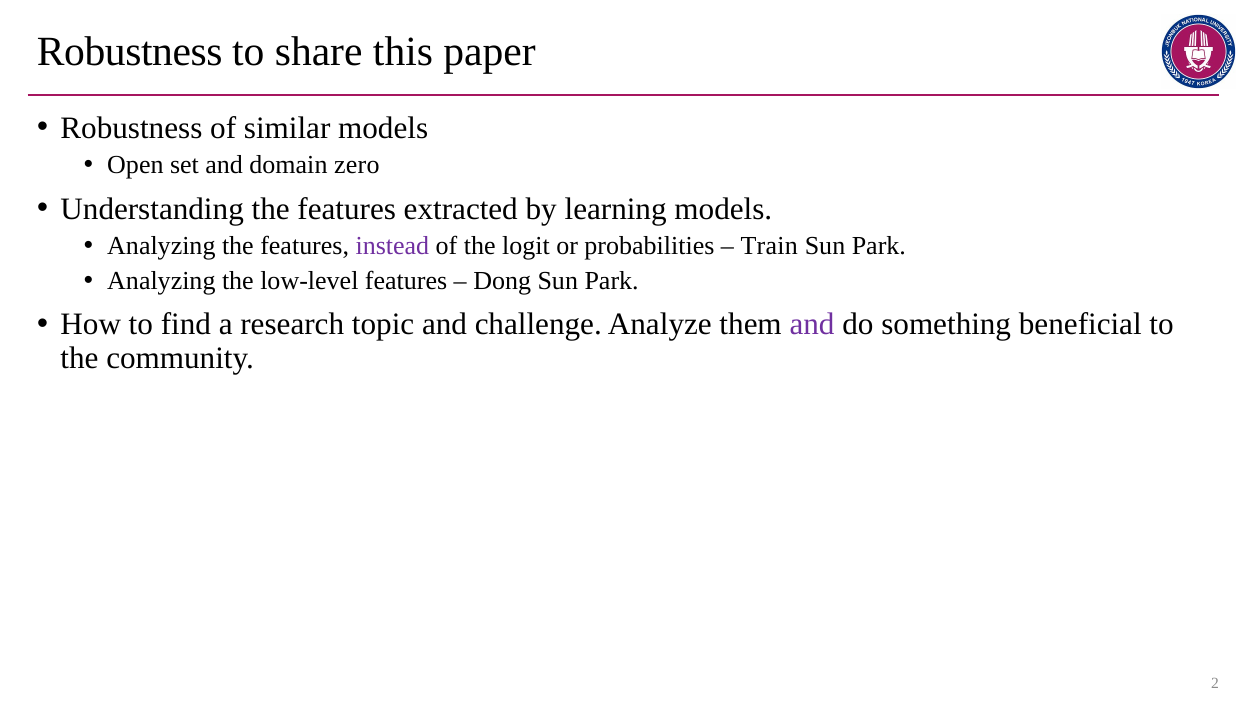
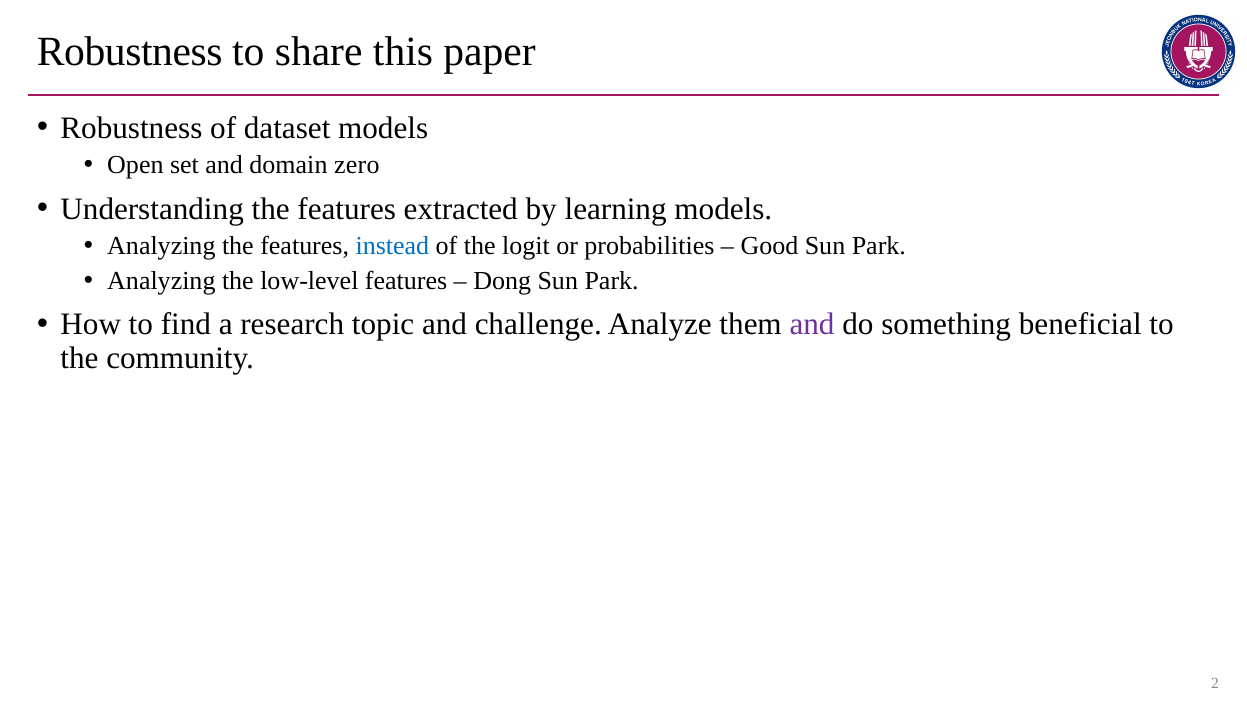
similar: similar -> dataset (287, 128)
instead colour: purple -> blue (392, 246)
Train: Train -> Good (769, 246)
